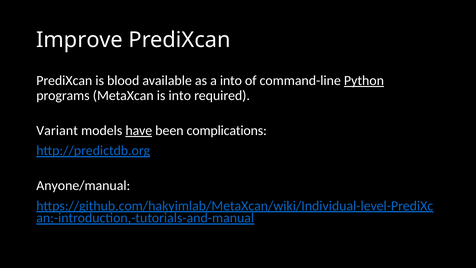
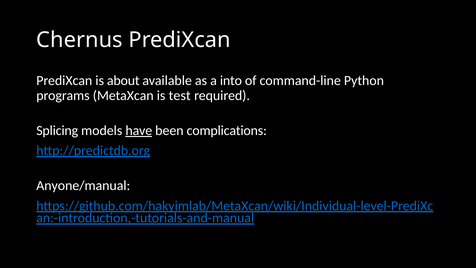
Improve: Improve -> Chernus (80, 40)
blood: blood -> about (123, 80)
Python underline: present -> none (364, 80)
is into: into -> test (180, 95)
Variant: Variant -> Splicing (57, 130)
